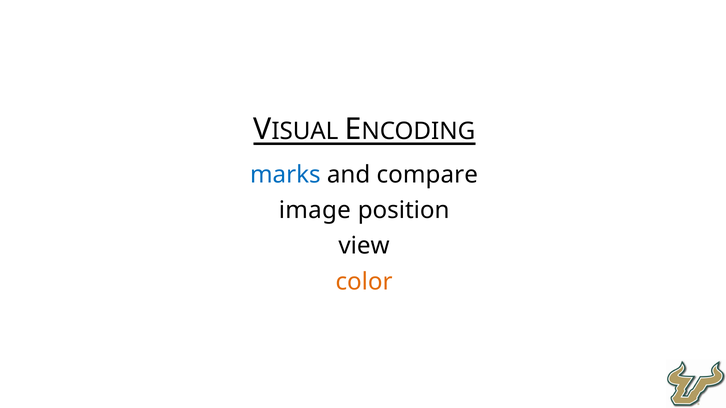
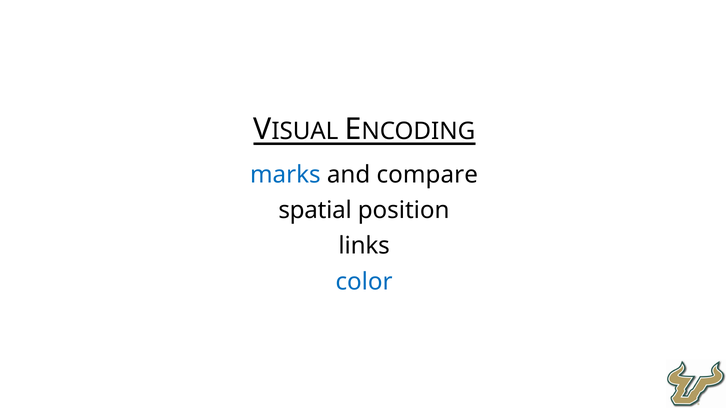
image: image -> spatial (315, 210)
view: view -> links (364, 246)
color colour: orange -> blue (364, 282)
